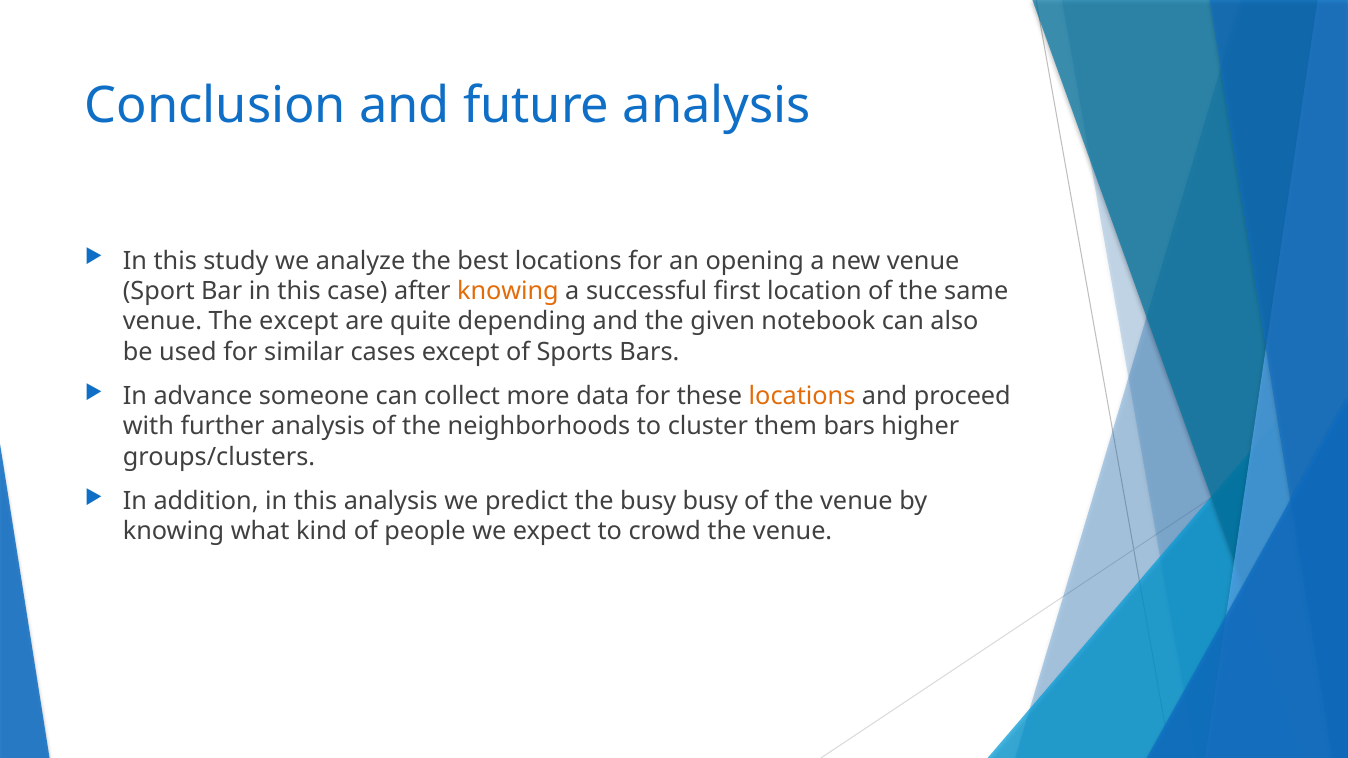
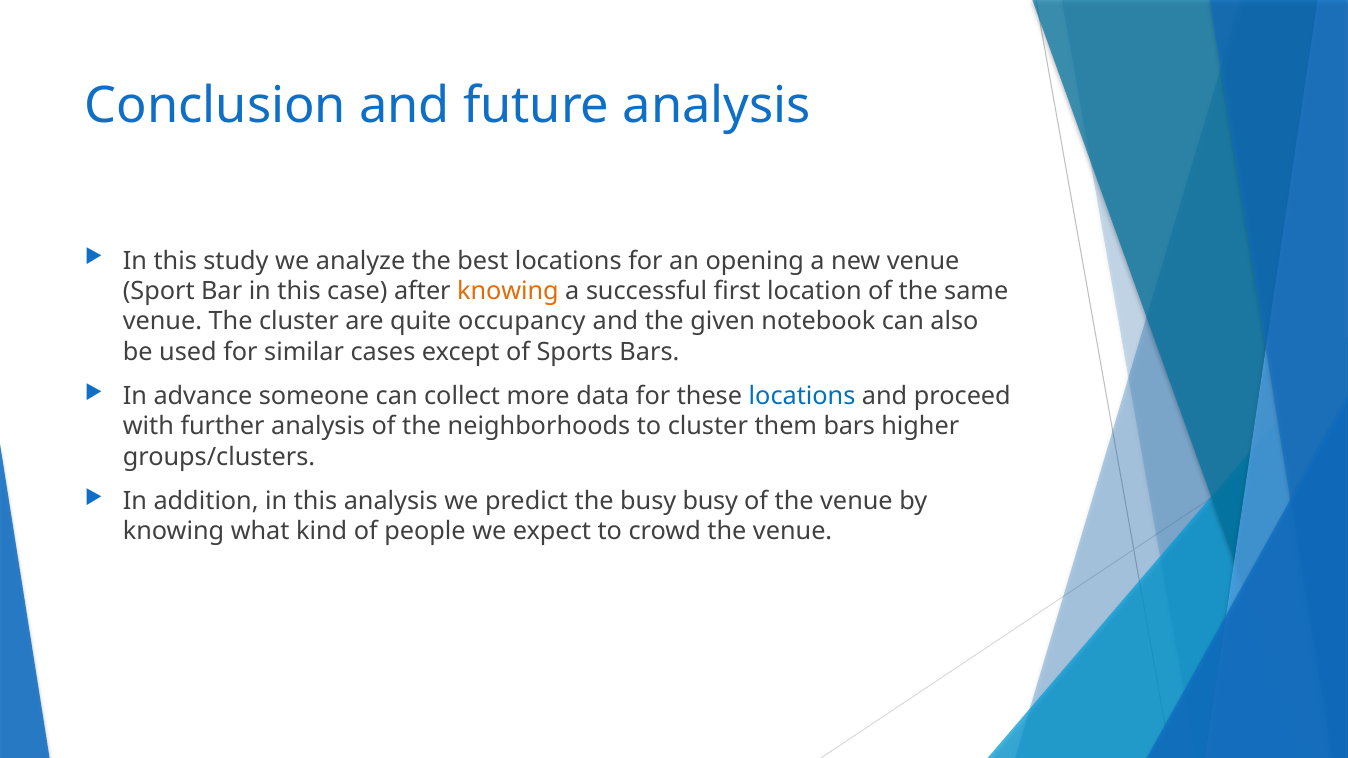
The except: except -> cluster (299, 322)
depending: depending -> occupancy (522, 322)
locations colour: orange -> blue (802, 396)
